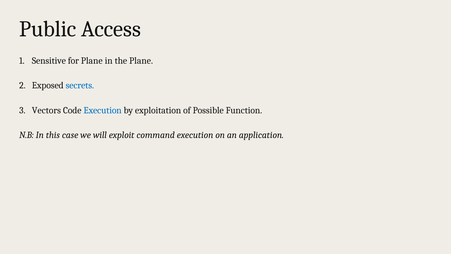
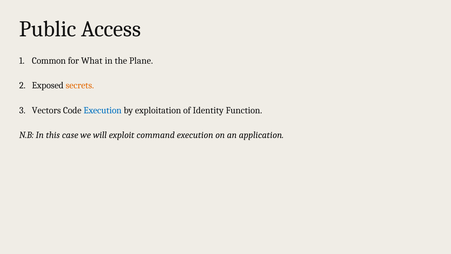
Sensitive: Sensitive -> Common (49, 61)
for Plane: Plane -> What (92, 61)
secrets colour: blue -> orange (80, 85)
Possible: Possible -> Identity (208, 110)
